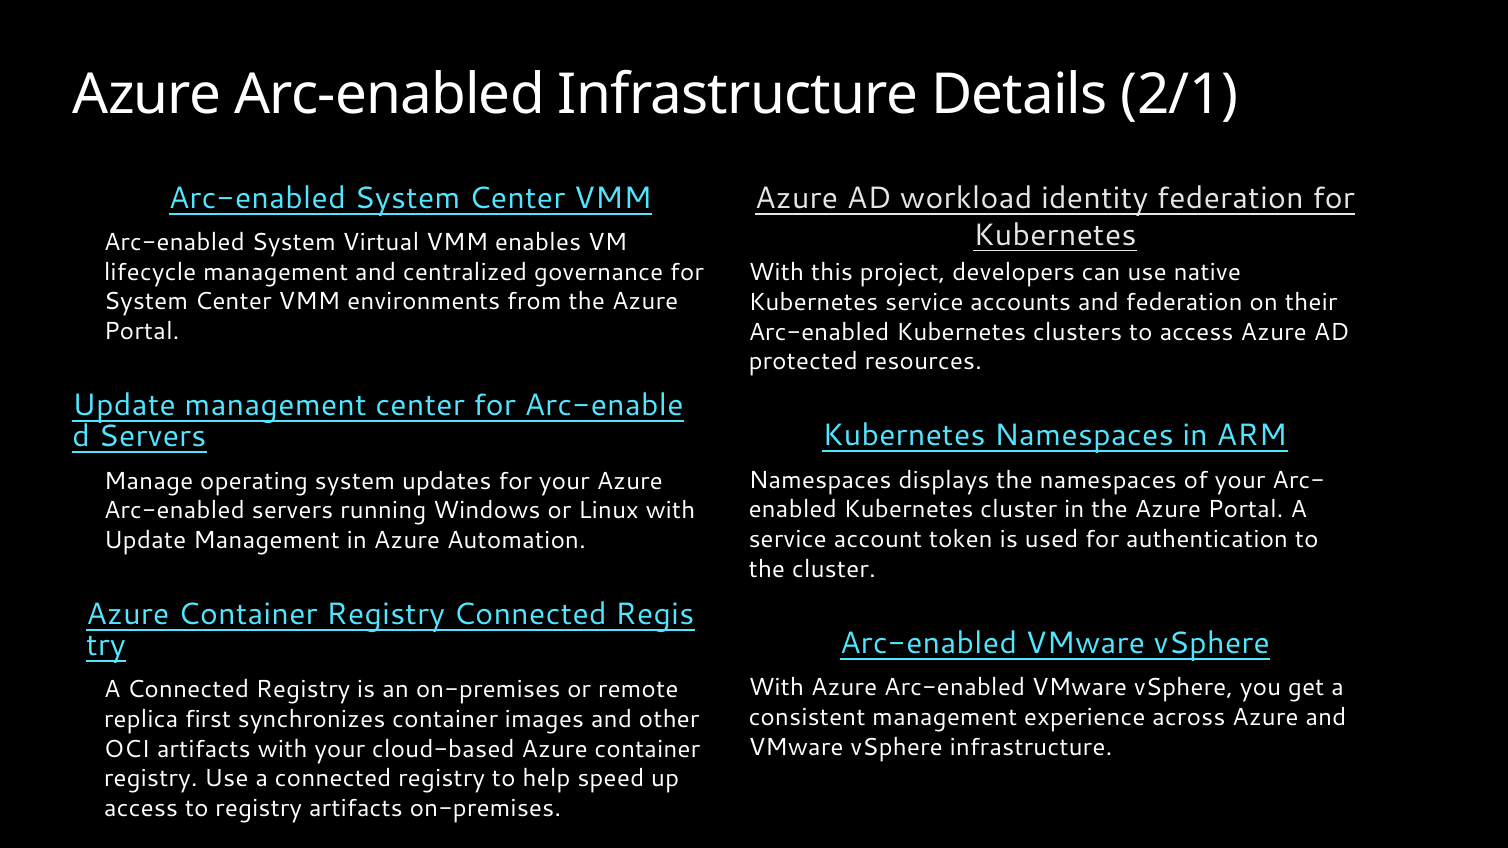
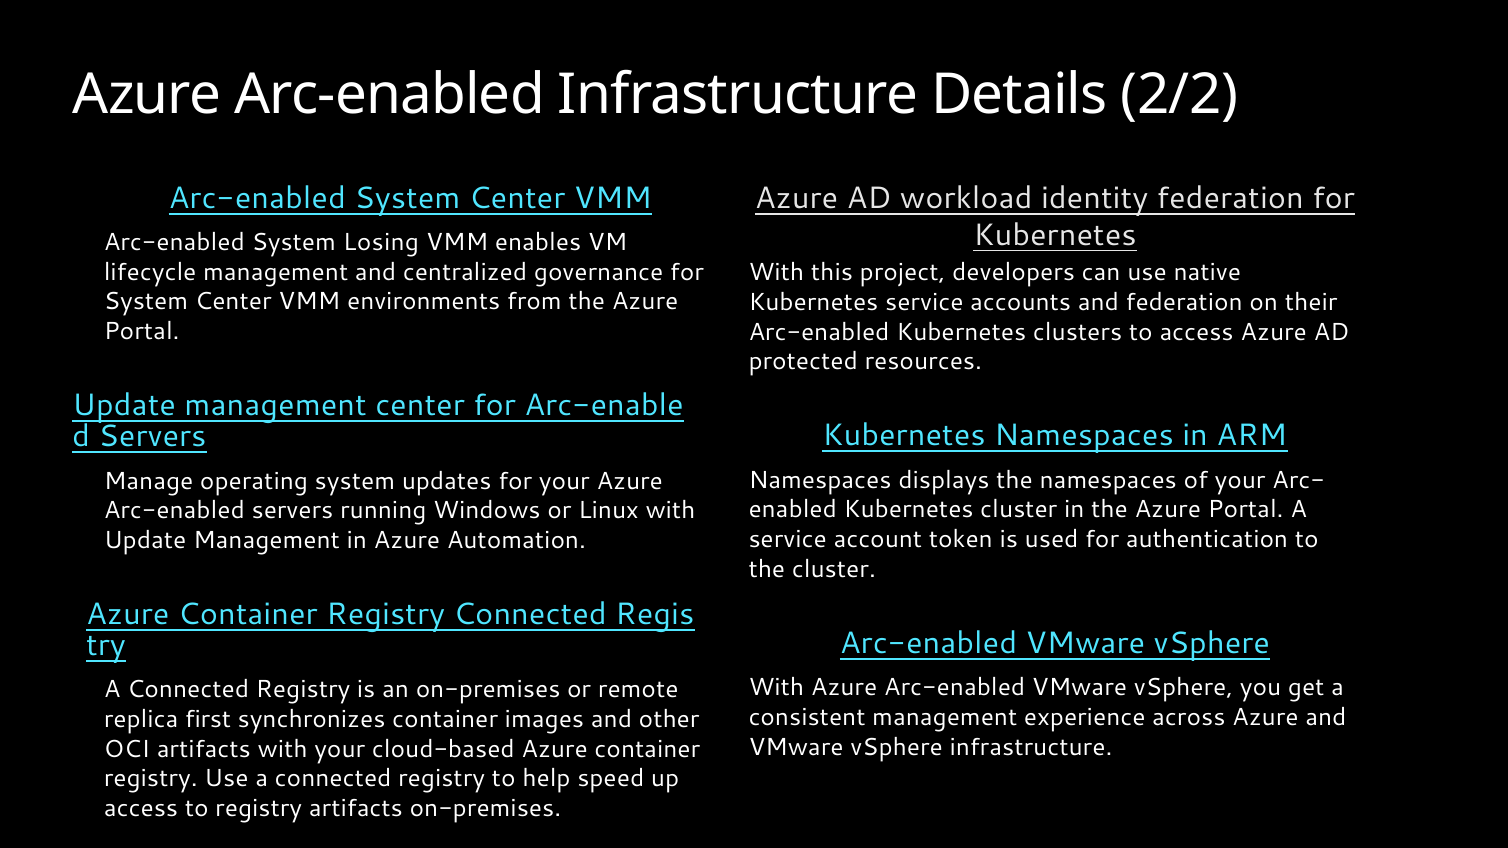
2/1: 2/1 -> 2/2 (1180, 94)
Virtual: Virtual -> Losing (381, 243)
